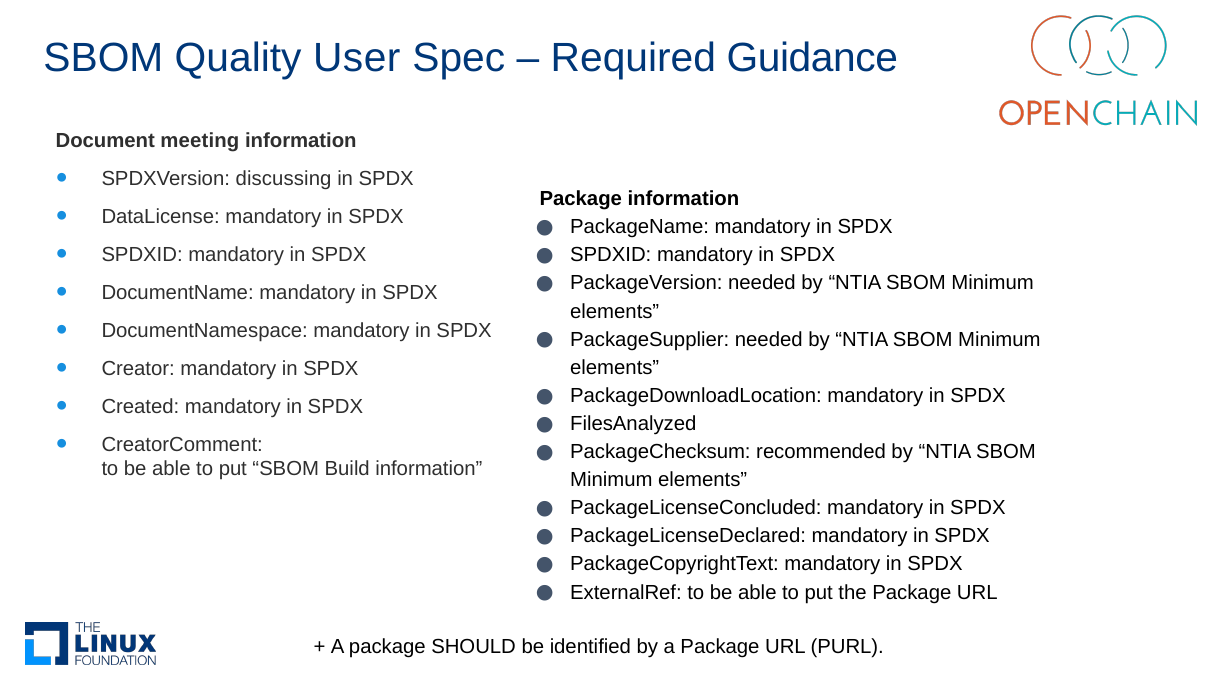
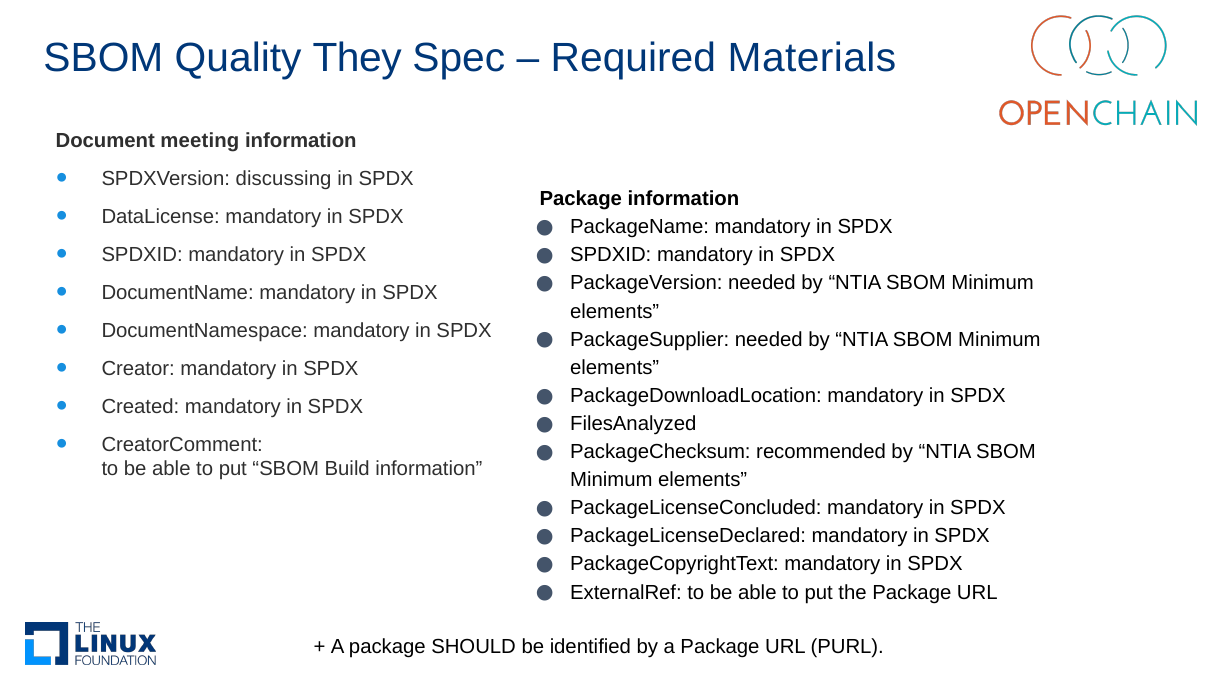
User: User -> They (357, 58)
Guidance: Guidance -> Materials (812, 58)
